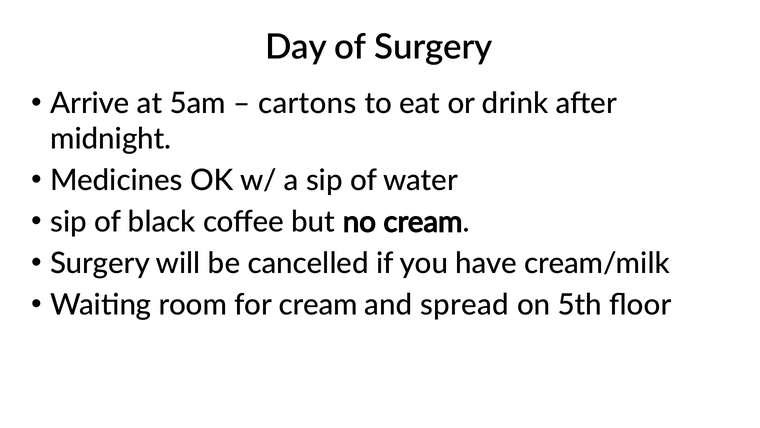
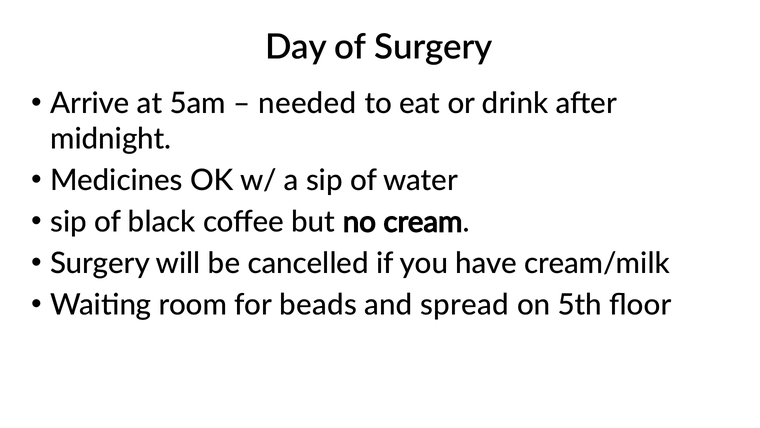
cartons: cartons -> needed (307, 103)
for cream: cream -> beads (318, 305)
